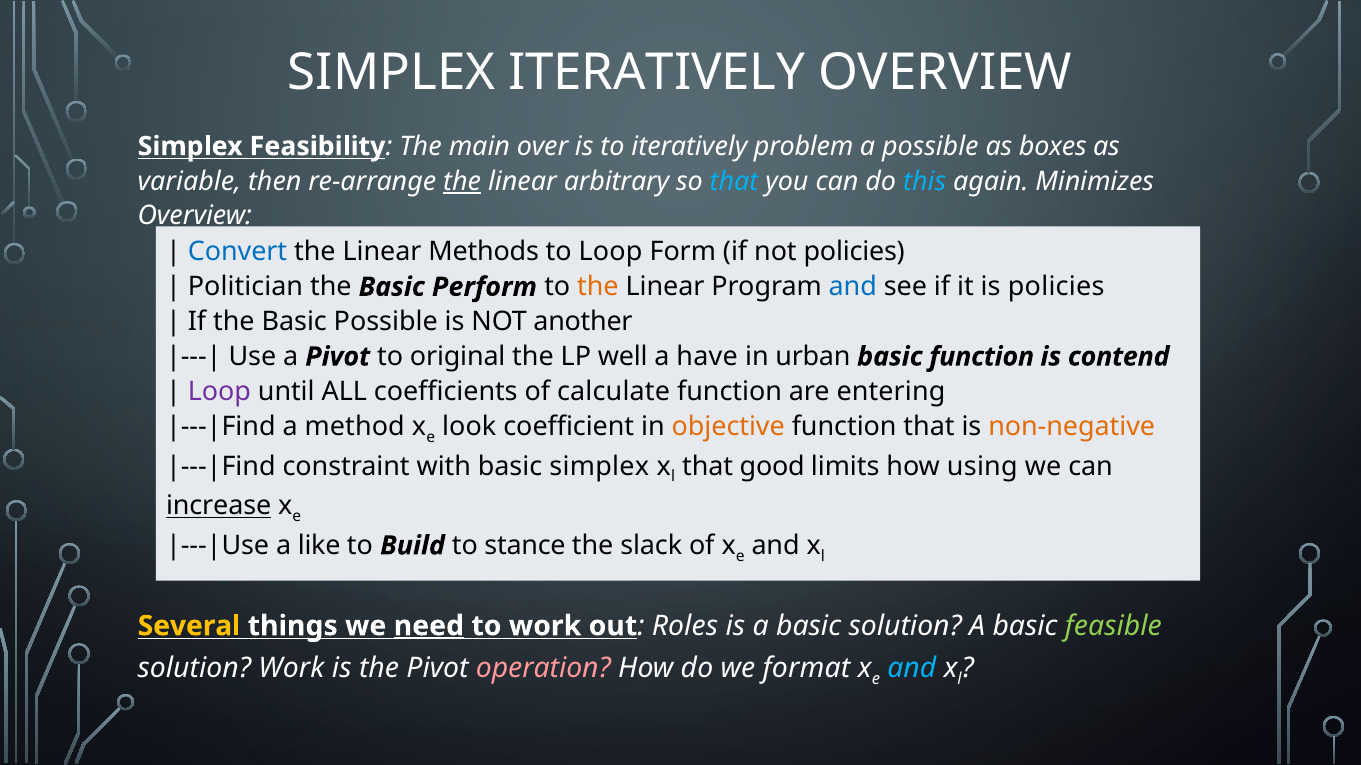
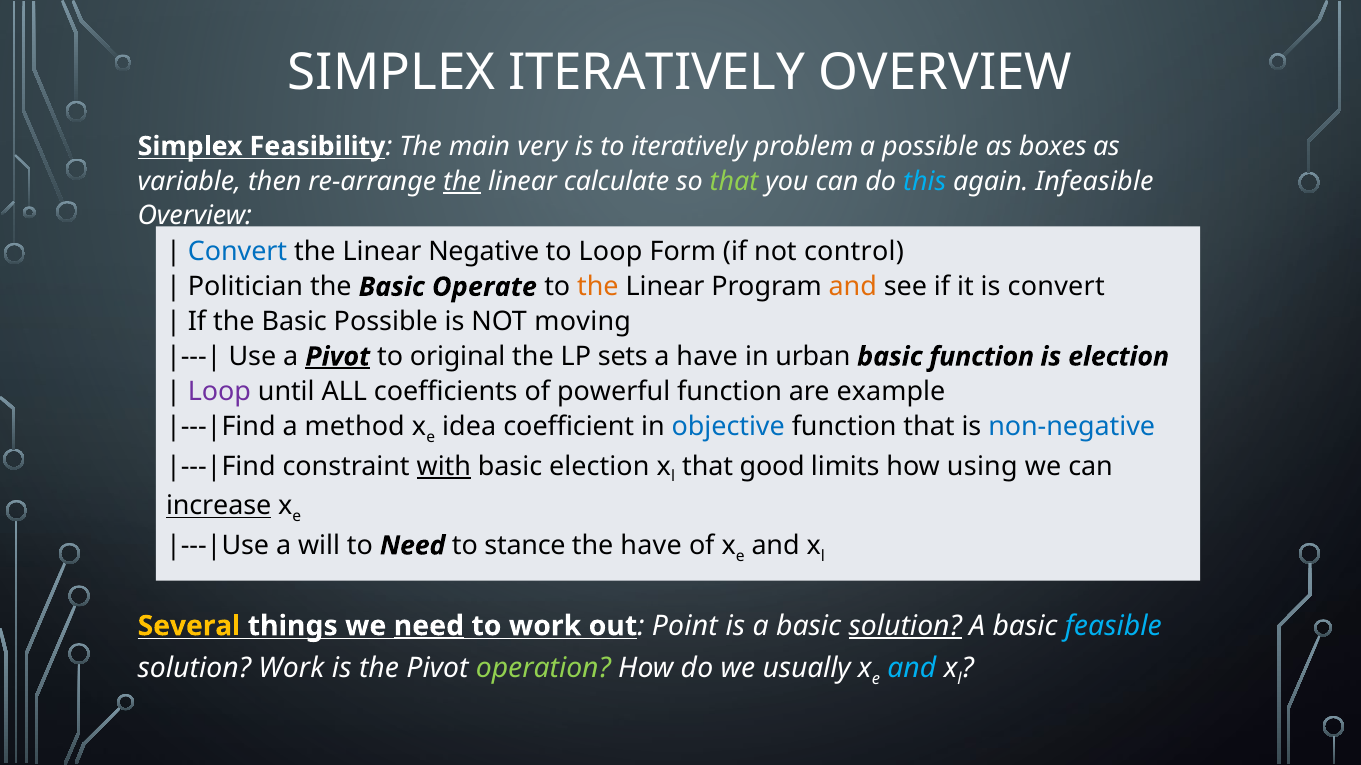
over: over -> very (542, 146)
arbitrary: arbitrary -> calculate (617, 181)
that colour: light blue -> light green (734, 181)
Minimizes: Minimizes -> Infeasible (1095, 181)
Methods: Methods -> Negative (484, 252)
not policies: policies -> control (854, 252)
Perform: Perform -> Operate (484, 287)
and colour: blue -> orange (853, 287)
is policies: policies -> convert (1056, 287)
another: another -> moving (583, 322)
Pivot underline: none -> present (338, 357)
well: well -> sets (623, 357)
is contend: contend -> election (1119, 357)
calculate: calculate -> powerful (614, 392)
entering: entering -> example (891, 392)
look: look -> idea (469, 427)
objective colour: orange -> blue (728, 427)
non-negative colour: orange -> blue (1072, 427)
with underline: none -> present (444, 467)
basic simplex: simplex -> election (599, 467)
like: like -> will (319, 546)
to Build: Build -> Need (413, 546)
the slack: slack -> have (651, 546)
Roles: Roles -> Point (685, 626)
solution underline: none -> present (905, 626)
feasible colour: light green -> light blue (1113, 626)
operation colour: pink -> light green (543, 668)
format: format -> usually (807, 668)
